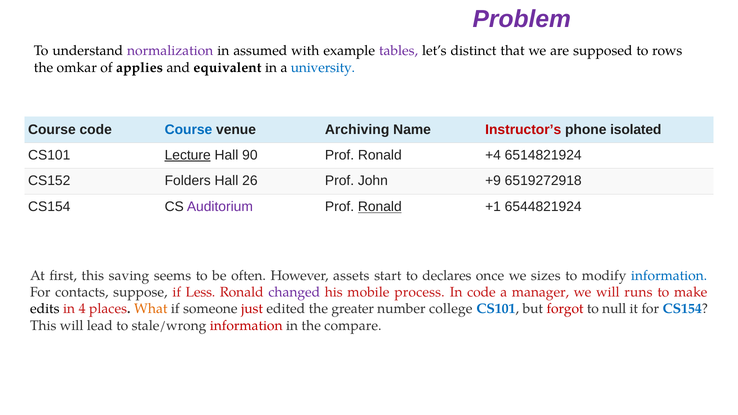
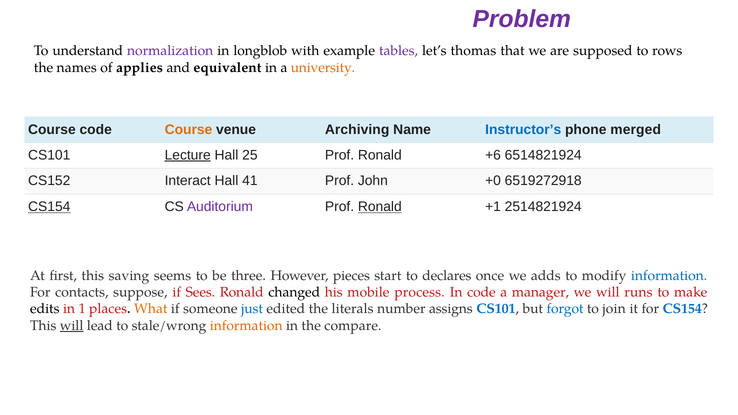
assumed: assumed -> longblob (260, 51)
distinct: distinct -> thomas (473, 51)
omkar: omkar -> names (77, 67)
university colour: blue -> orange (323, 67)
Course colour: blue -> orange (188, 130)
Instructor’s colour: red -> blue (523, 130)
isolated: isolated -> merged (636, 130)
90: 90 -> 25 (250, 155)
+4: +4 -> +6 (493, 155)
Folders: Folders -> Interact (188, 181)
26: 26 -> 41 (250, 181)
+9: +9 -> +0 (493, 181)
CS154 underline: none -> present (49, 207)
6544821924: 6544821924 -> 2514821924 (543, 207)
often: often -> three (249, 276)
assets: assets -> pieces (351, 276)
sizes: sizes -> adds (546, 276)
Less: Less -> Sees (200, 292)
changed colour: purple -> black (294, 292)
4: 4 -> 1 (82, 309)
just colour: red -> blue (252, 309)
greater: greater -> literals (353, 309)
college: college -> assigns (451, 309)
forgot colour: red -> blue (565, 309)
null: null -> join (614, 309)
will underline: none -> present (72, 326)
information colour: red -> orange (246, 326)
